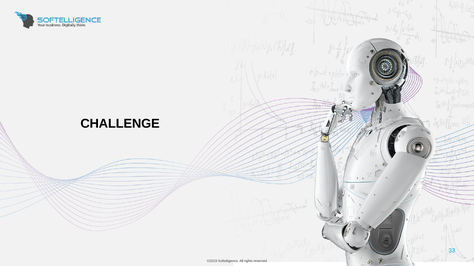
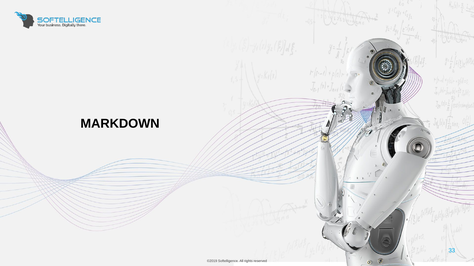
CHALLENGE: CHALLENGE -> MARKDOWN (120, 124)
